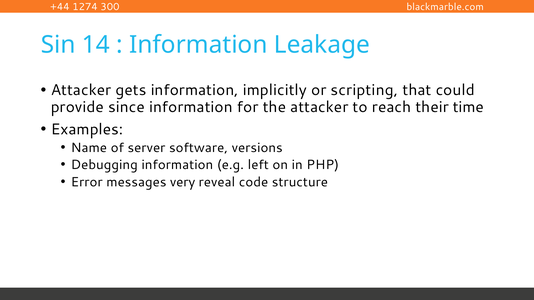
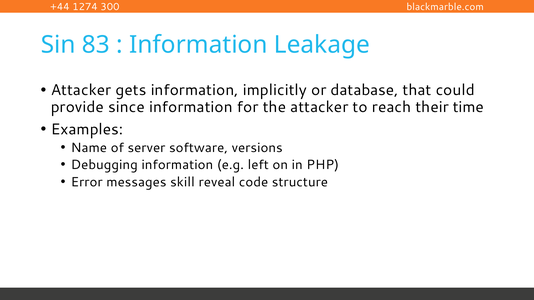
14: 14 -> 83 (96, 45)
scripting: scripting -> database (365, 90)
very: very -> skill (182, 182)
